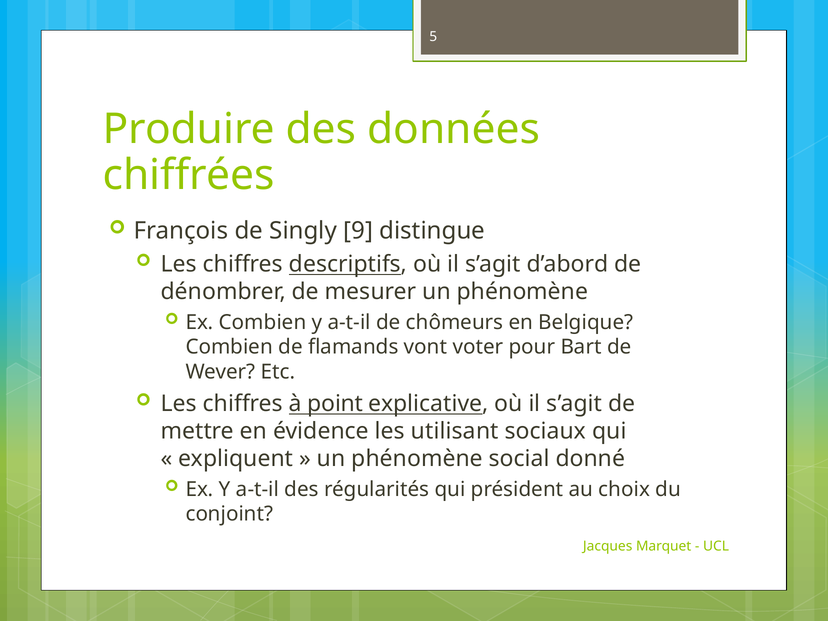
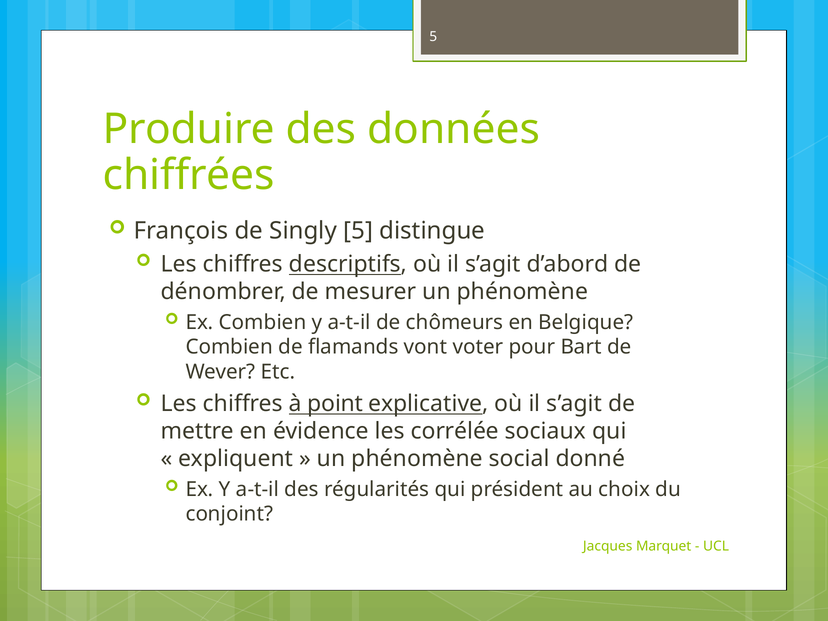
Singly 9: 9 -> 5 (358, 231)
utilisant: utilisant -> corrélée (455, 431)
